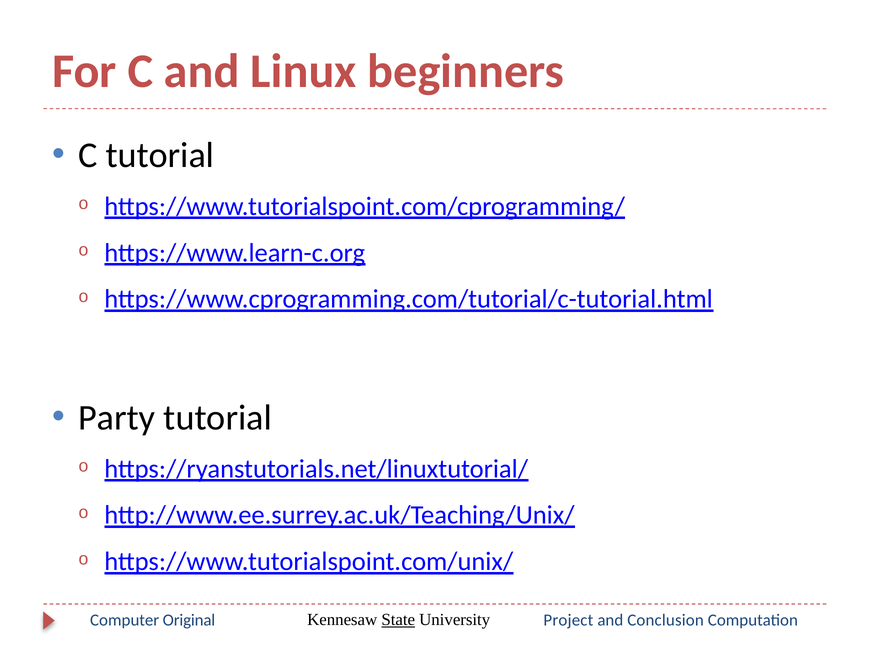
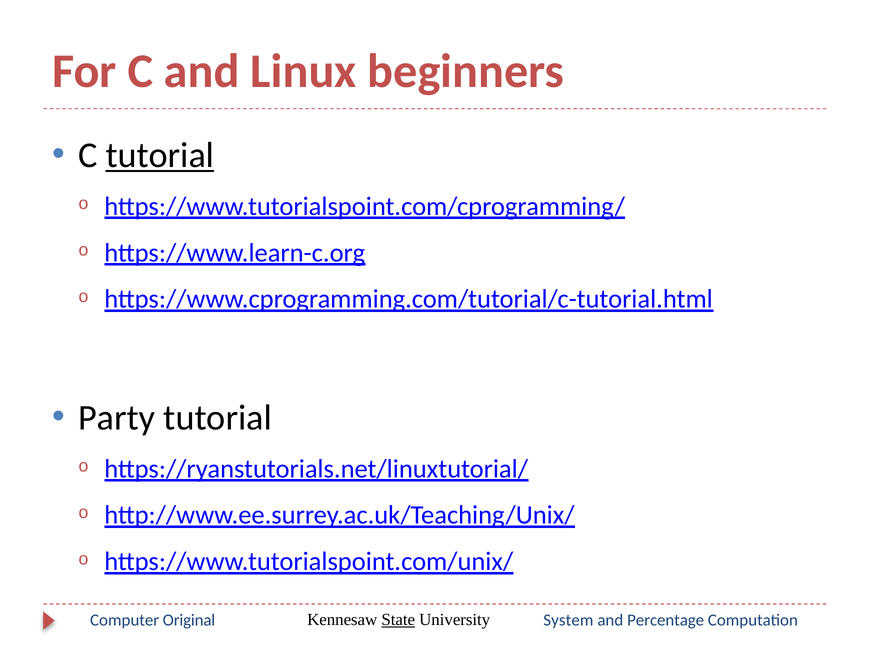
tutorial underline: none -> present (160, 155)
Project: Project -> System (568, 620)
Conclusion: Conclusion -> Percentage (666, 620)
